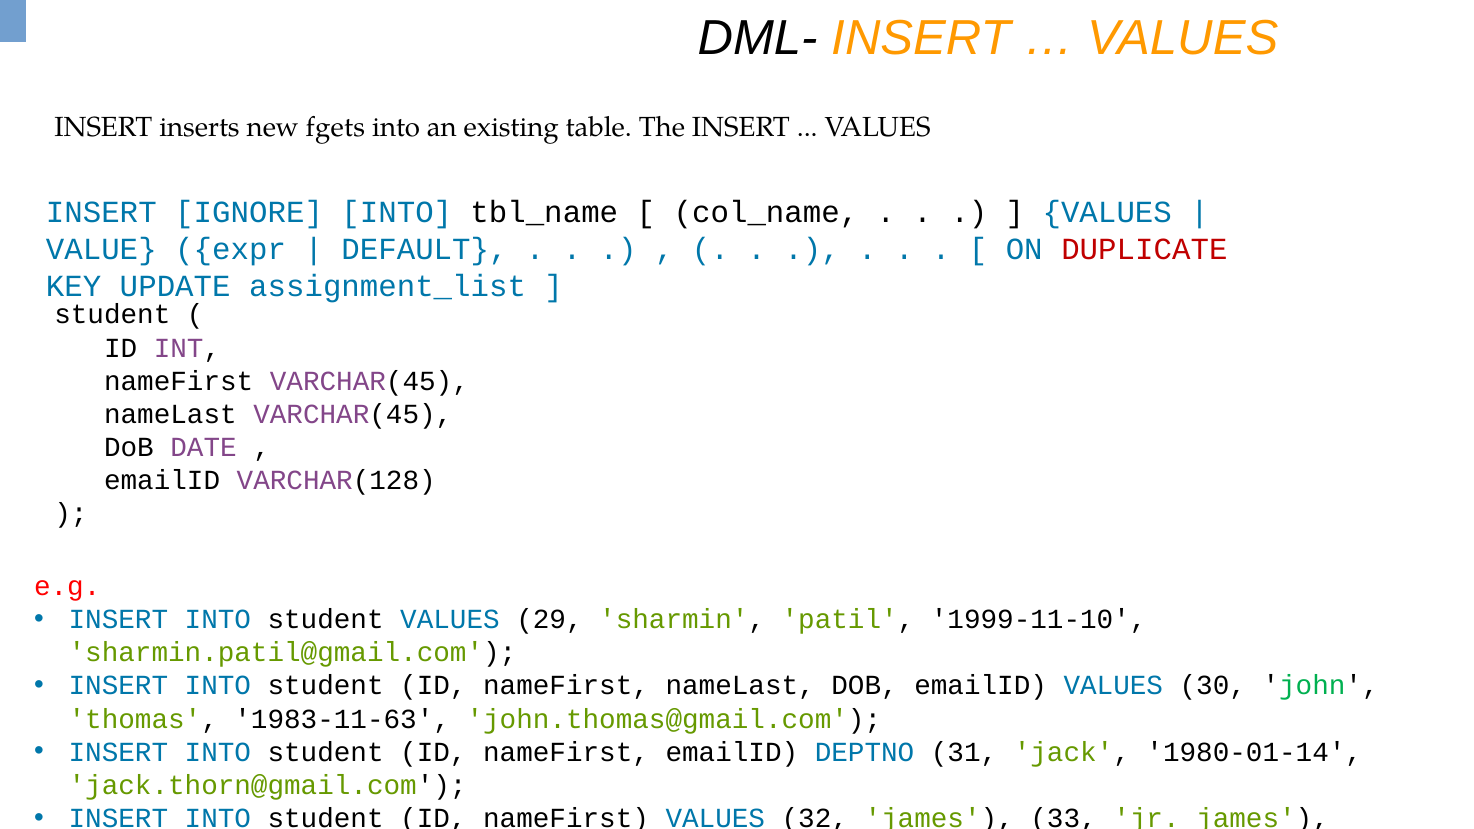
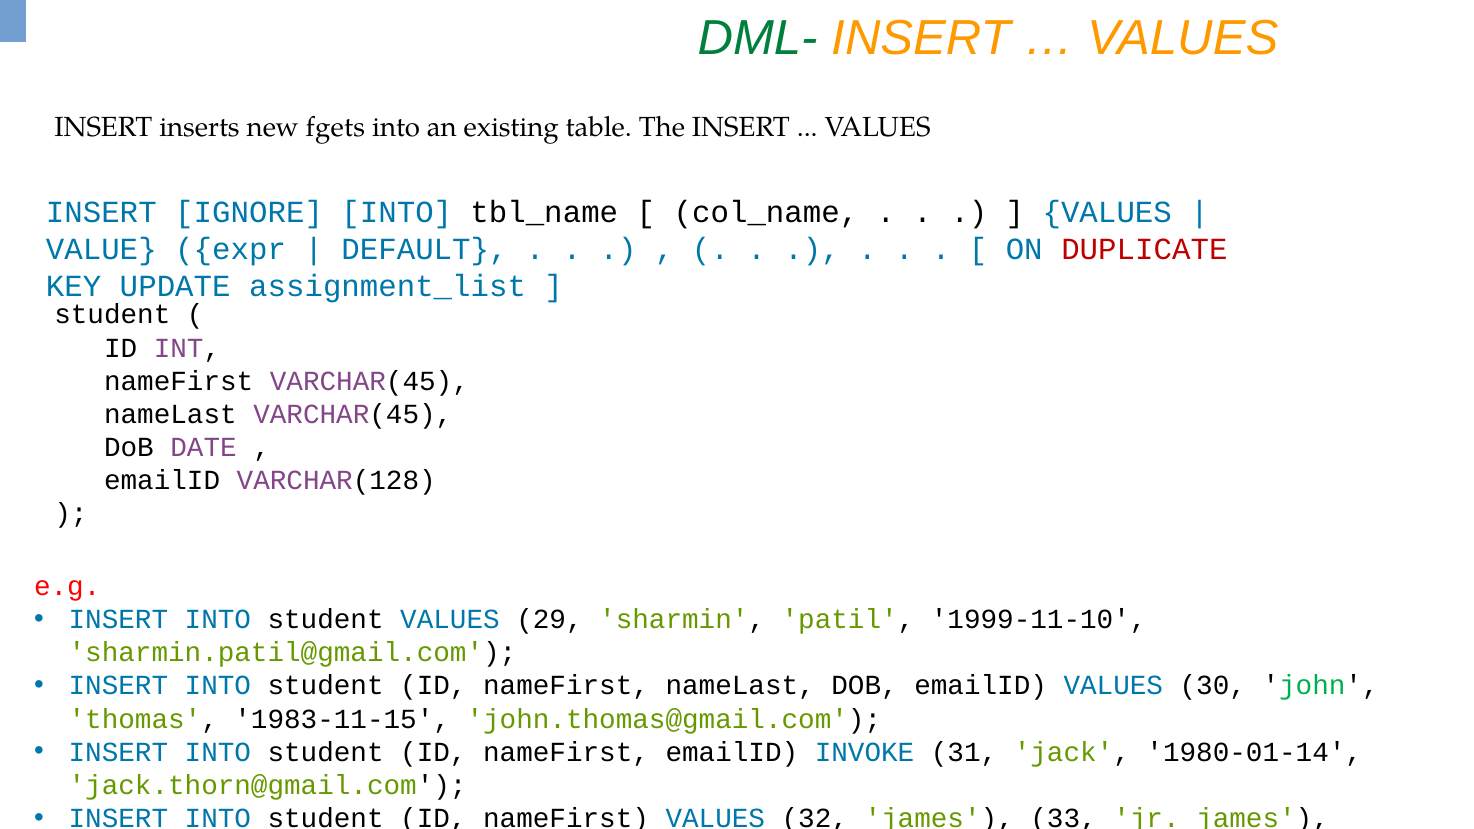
DML- colour: black -> green (758, 38)
1983-11-63: 1983-11-63 -> 1983-11-15 (342, 719)
DEPTNO: DEPTNO -> INVOKE (865, 752)
